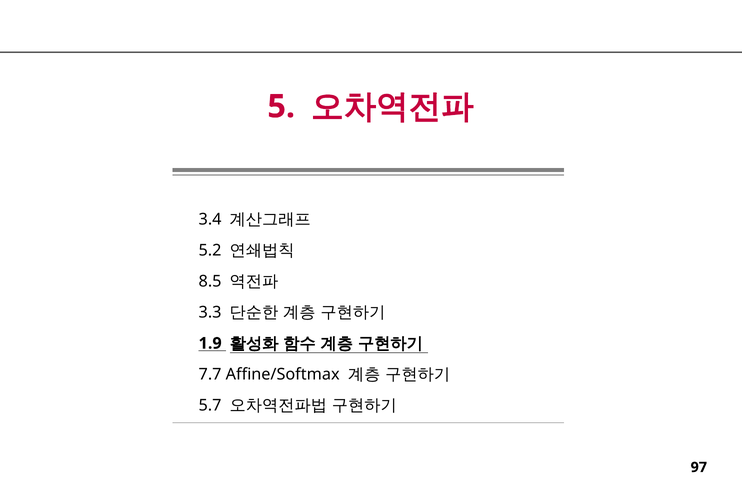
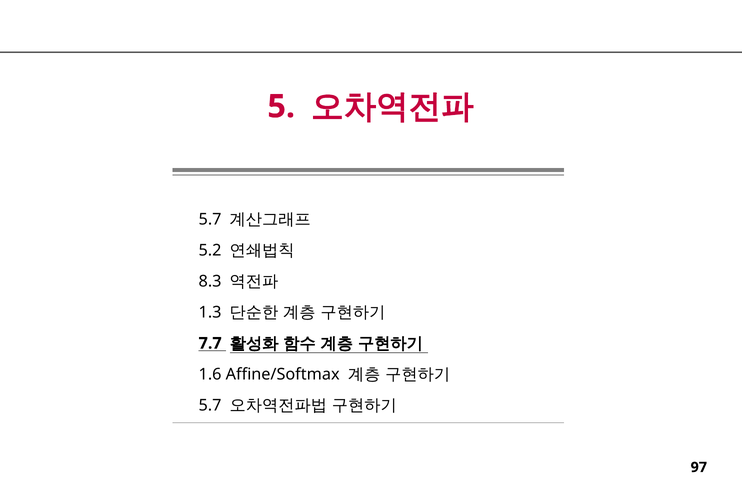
3.4: 3.4 -> 5.7 (210, 219)
8.5: 8.5 -> 8.3 (210, 281)
3.3: 3.3 -> 1.3 (210, 313)
1.9: 1.9 -> 7.7 (210, 344)
7.7: 7.7 -> 1.6 (210, 375)
